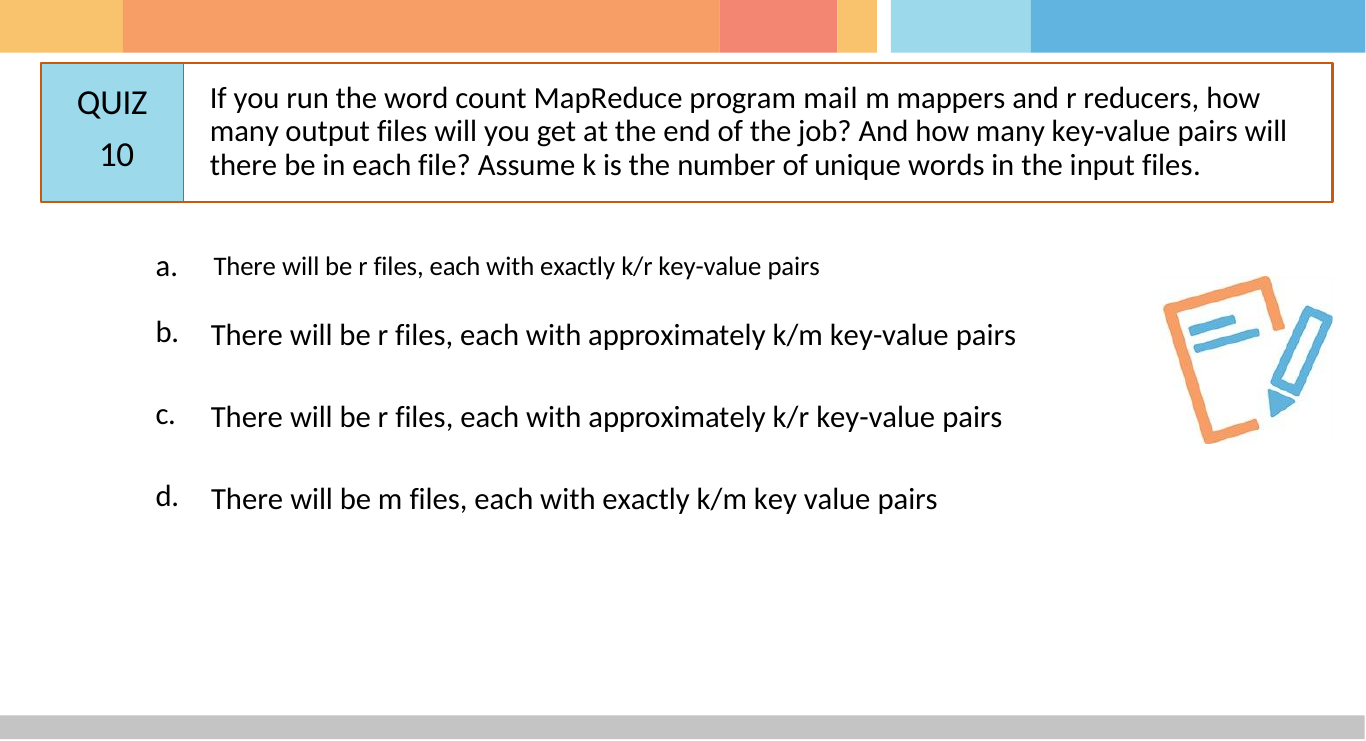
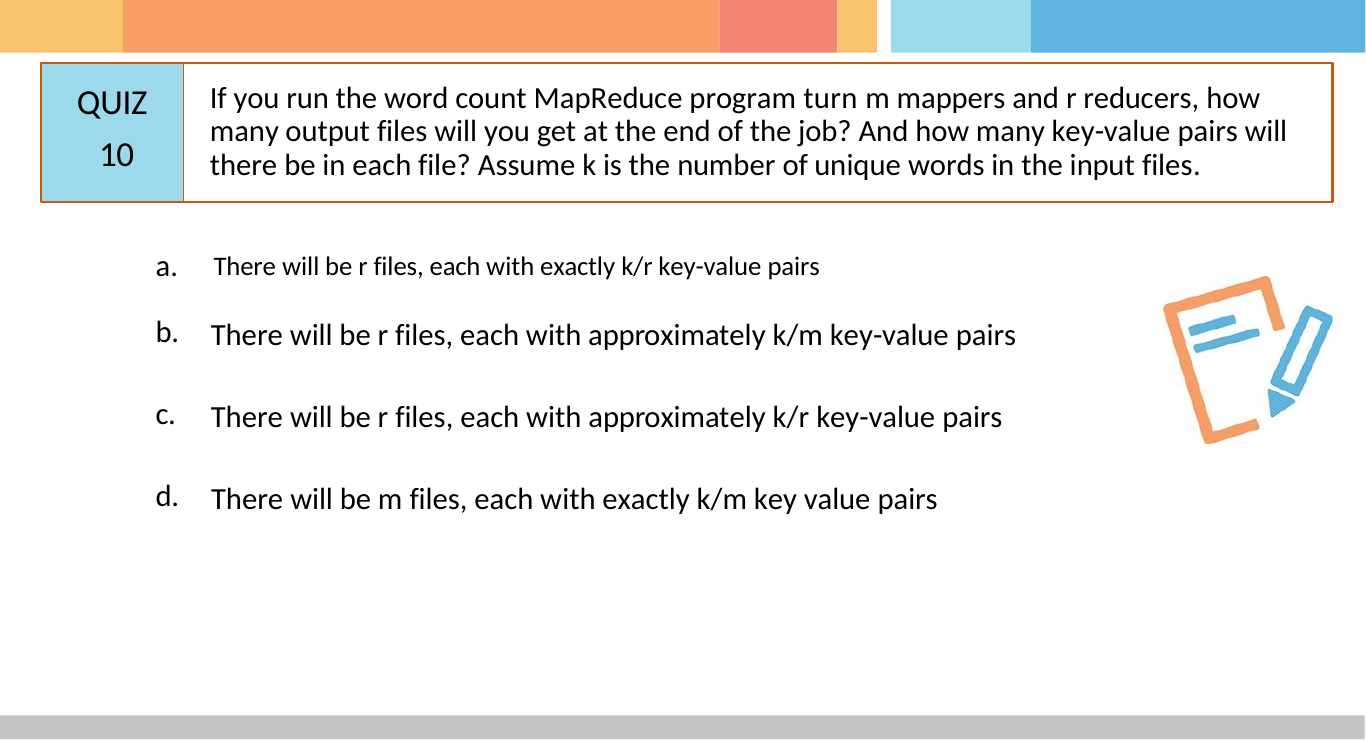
mail: mail -> turn (830, 99)
